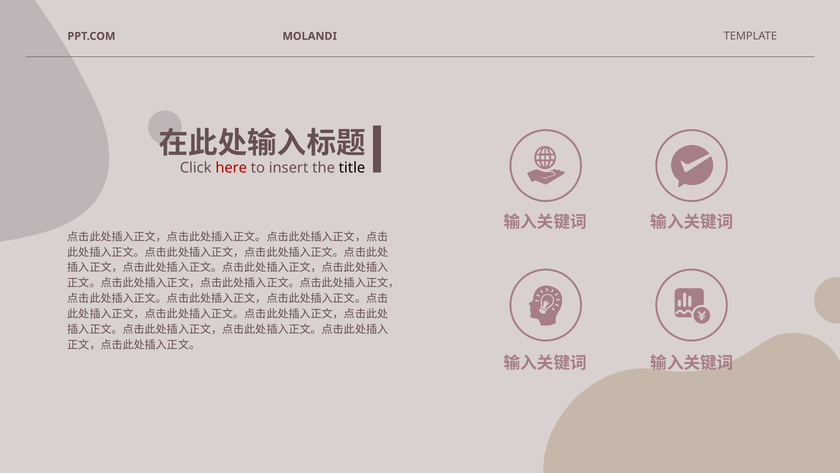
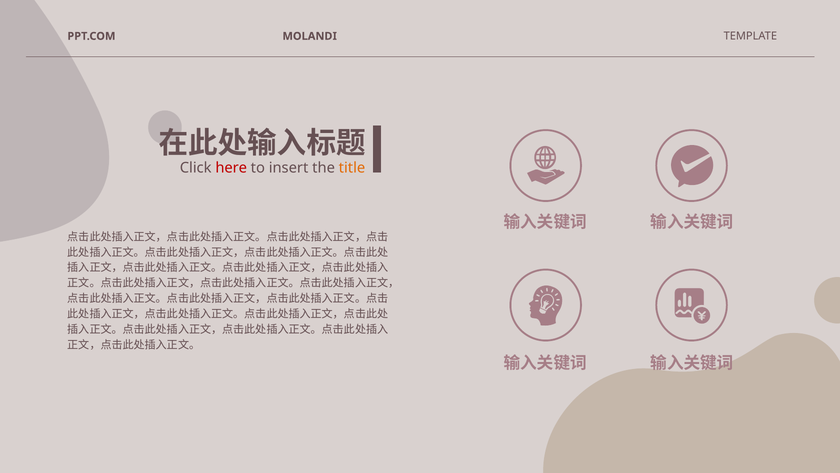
title colour: black -> orange (352, 168)
